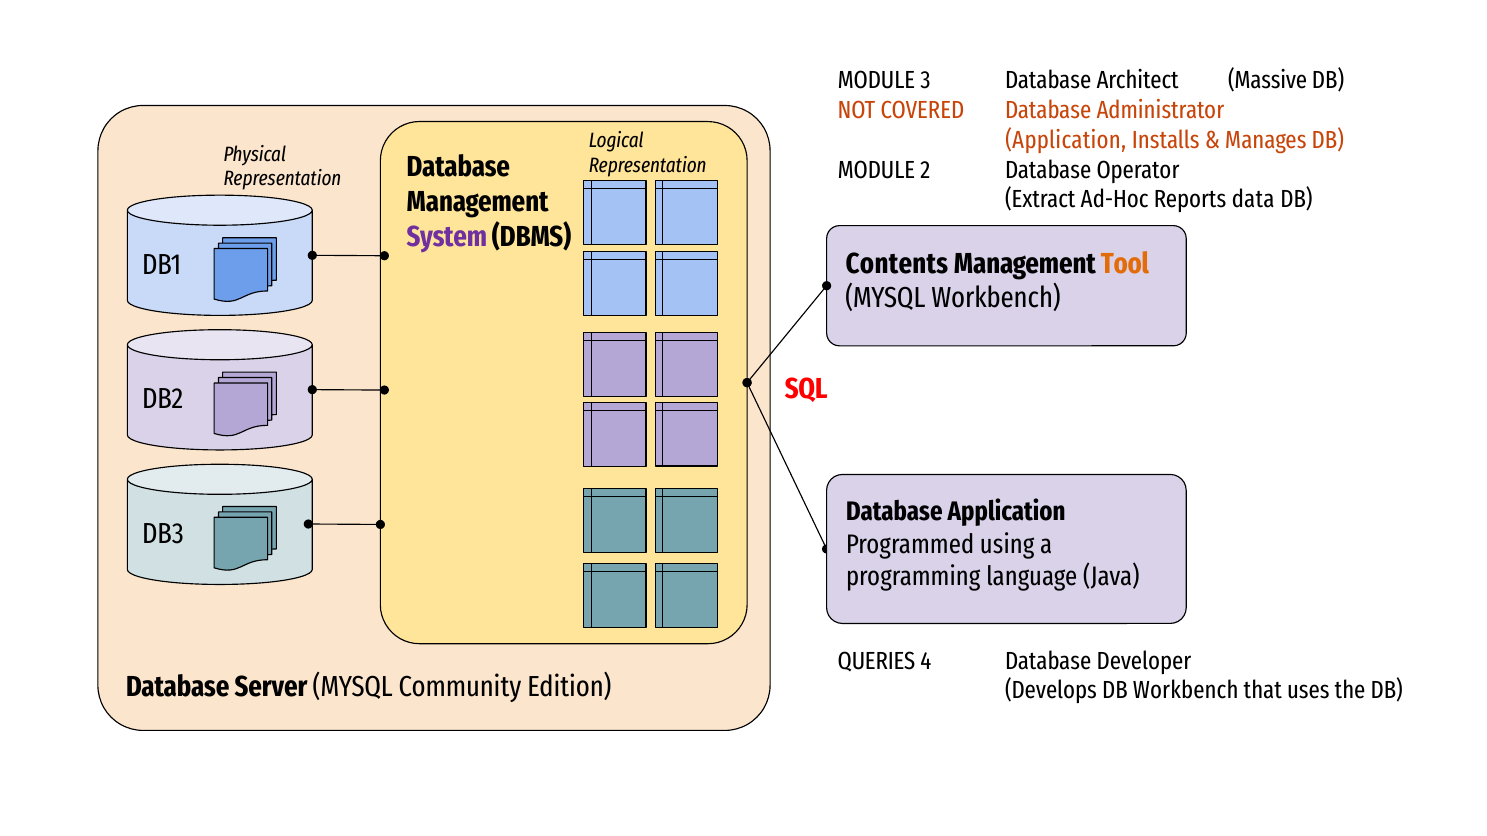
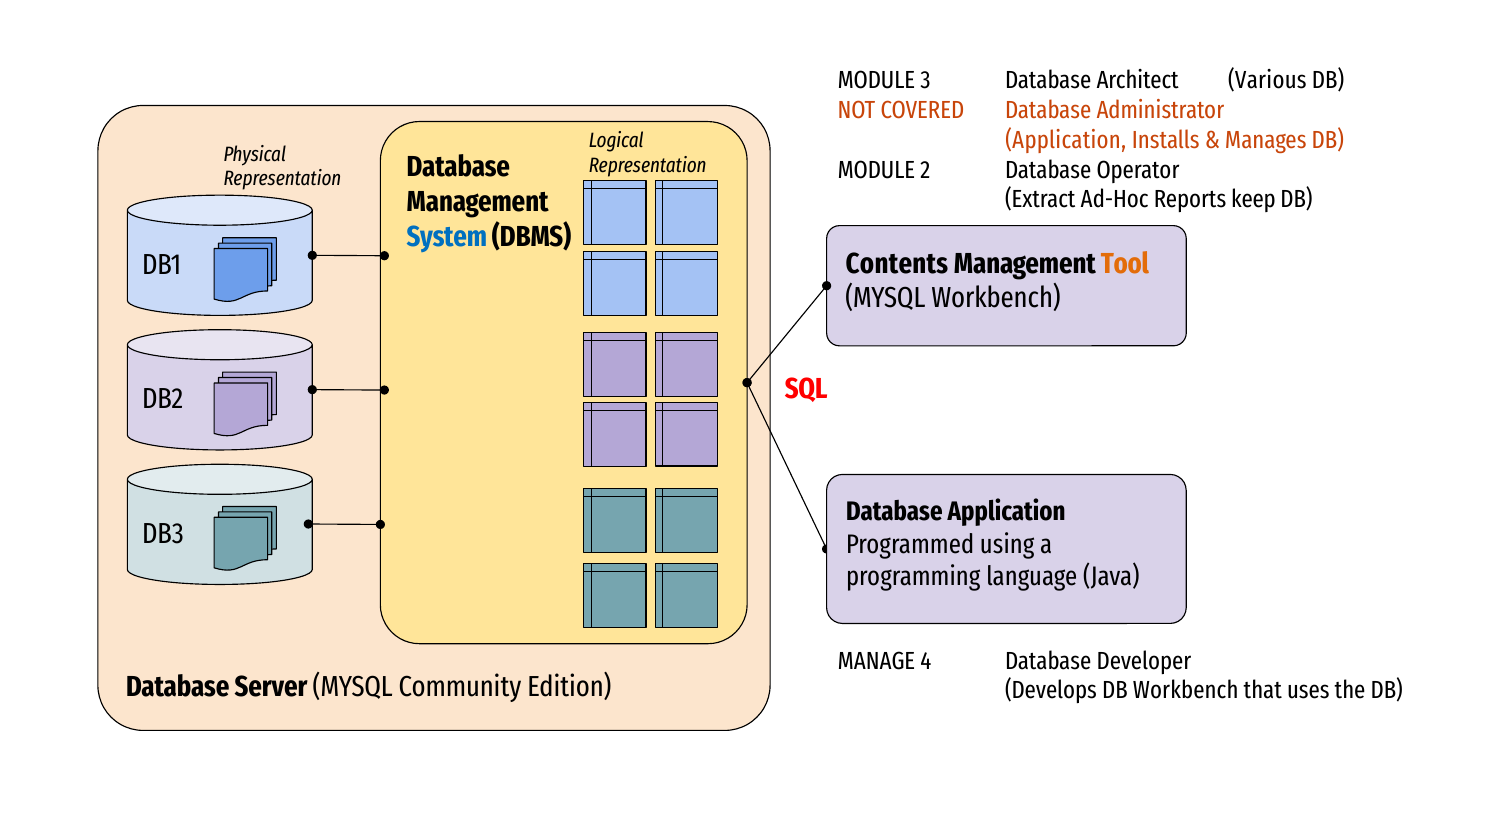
Massive: Massive -> Various (1267, 81)
data: data -> keep (1253, 200)
System colour: purple -> blue (447, 237)
QUERIES: QUERIES -> MANAGE (877, 661)
